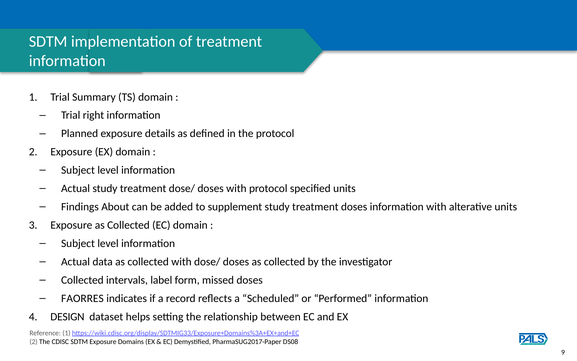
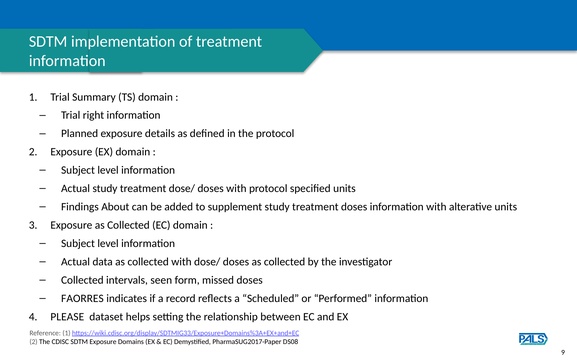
label: label -> seen (161, 280)
DESIGN: DESIGN -> PLEASE (67, 316)
